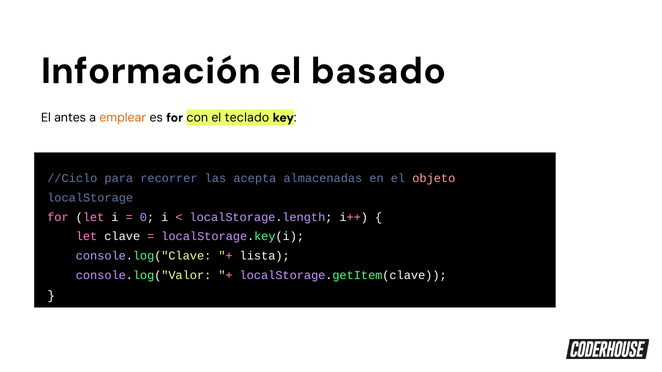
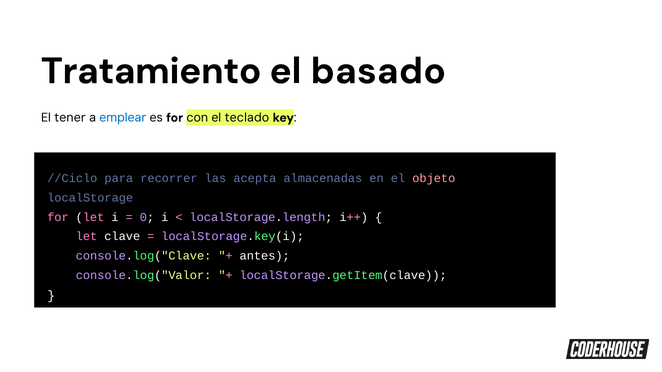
Información: Información -> Tratamiento (151, 71)
antes: antes -> tener (70, 118)
emplear colour: orange -> blue (123, 118)
lista: lista -> antes (265, 256)
